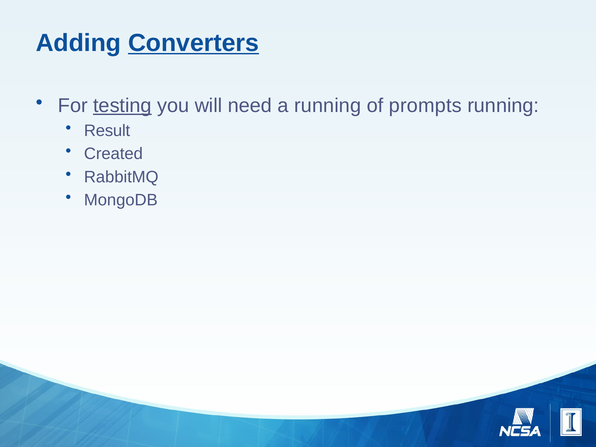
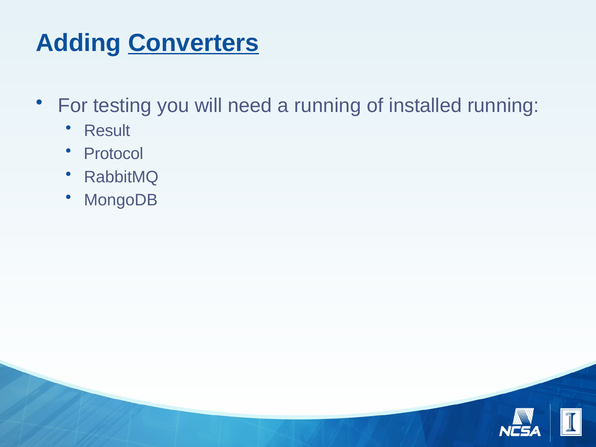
testing underline: present -> none (122, 106)
prompts: prompts -> installed (425, 106)
Created: Created -> Protocol (114, 154)
